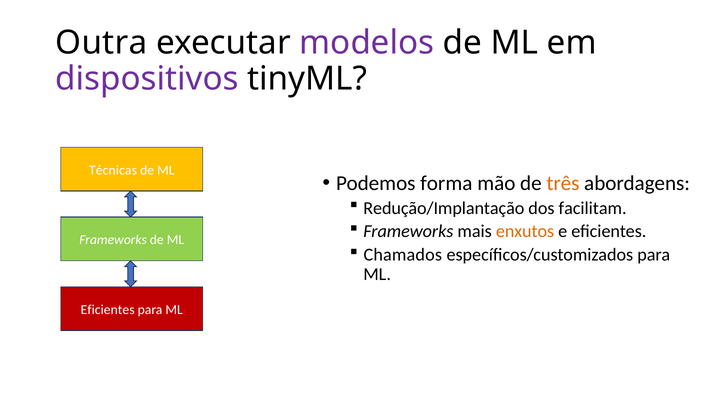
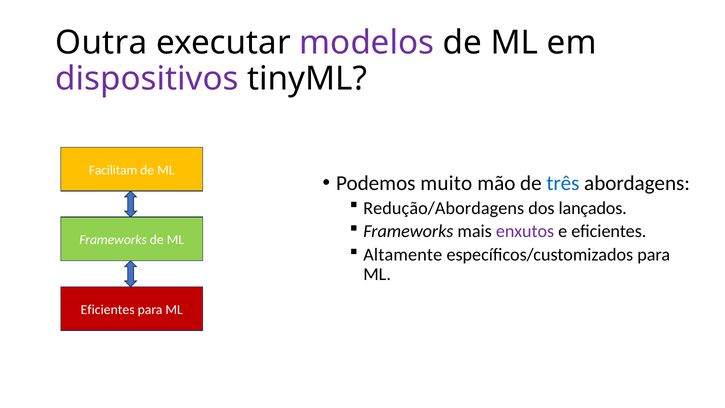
Técnicas: Técnicas -> Facilitam (113, 170)
forma: forma -> muito (446, 183)
três colour: orange -> blue (563, 183)
Redução/Implantação: Redução/Implantação -> Redução/Abordagens (444, 208)
facilitam: facilitam -> lançados (593, 208)
enxutos colour: orange -> purple (525, 231)
Chamados: Chamados -> Altamente (403, 255)
